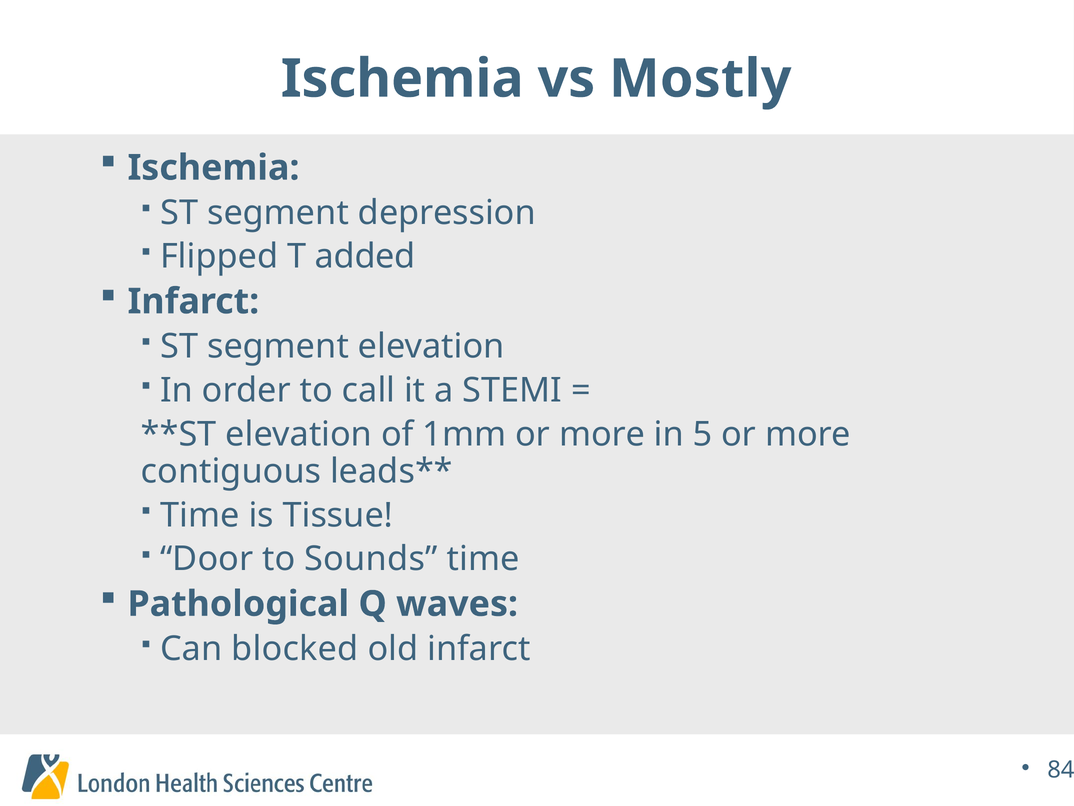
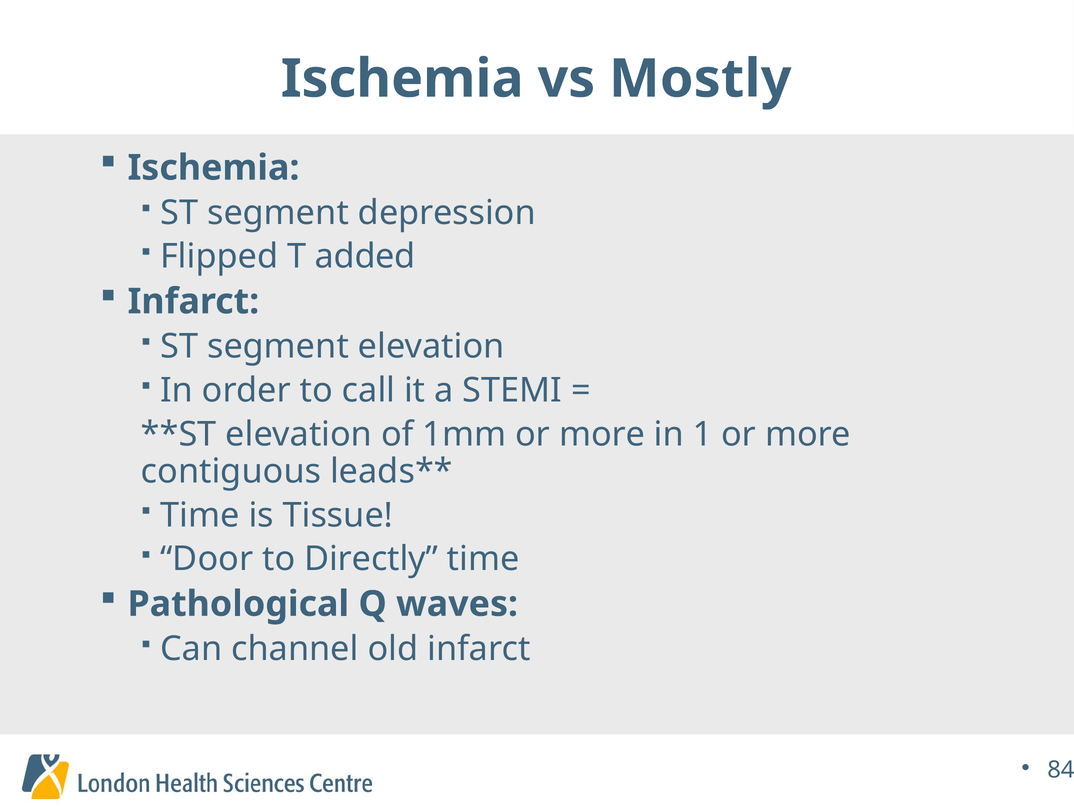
5: 5 -> 1 (703, 434)
Sounds: Sounds -> Directly (371, 559)
blocked: blocked -> channel (295, 649)
